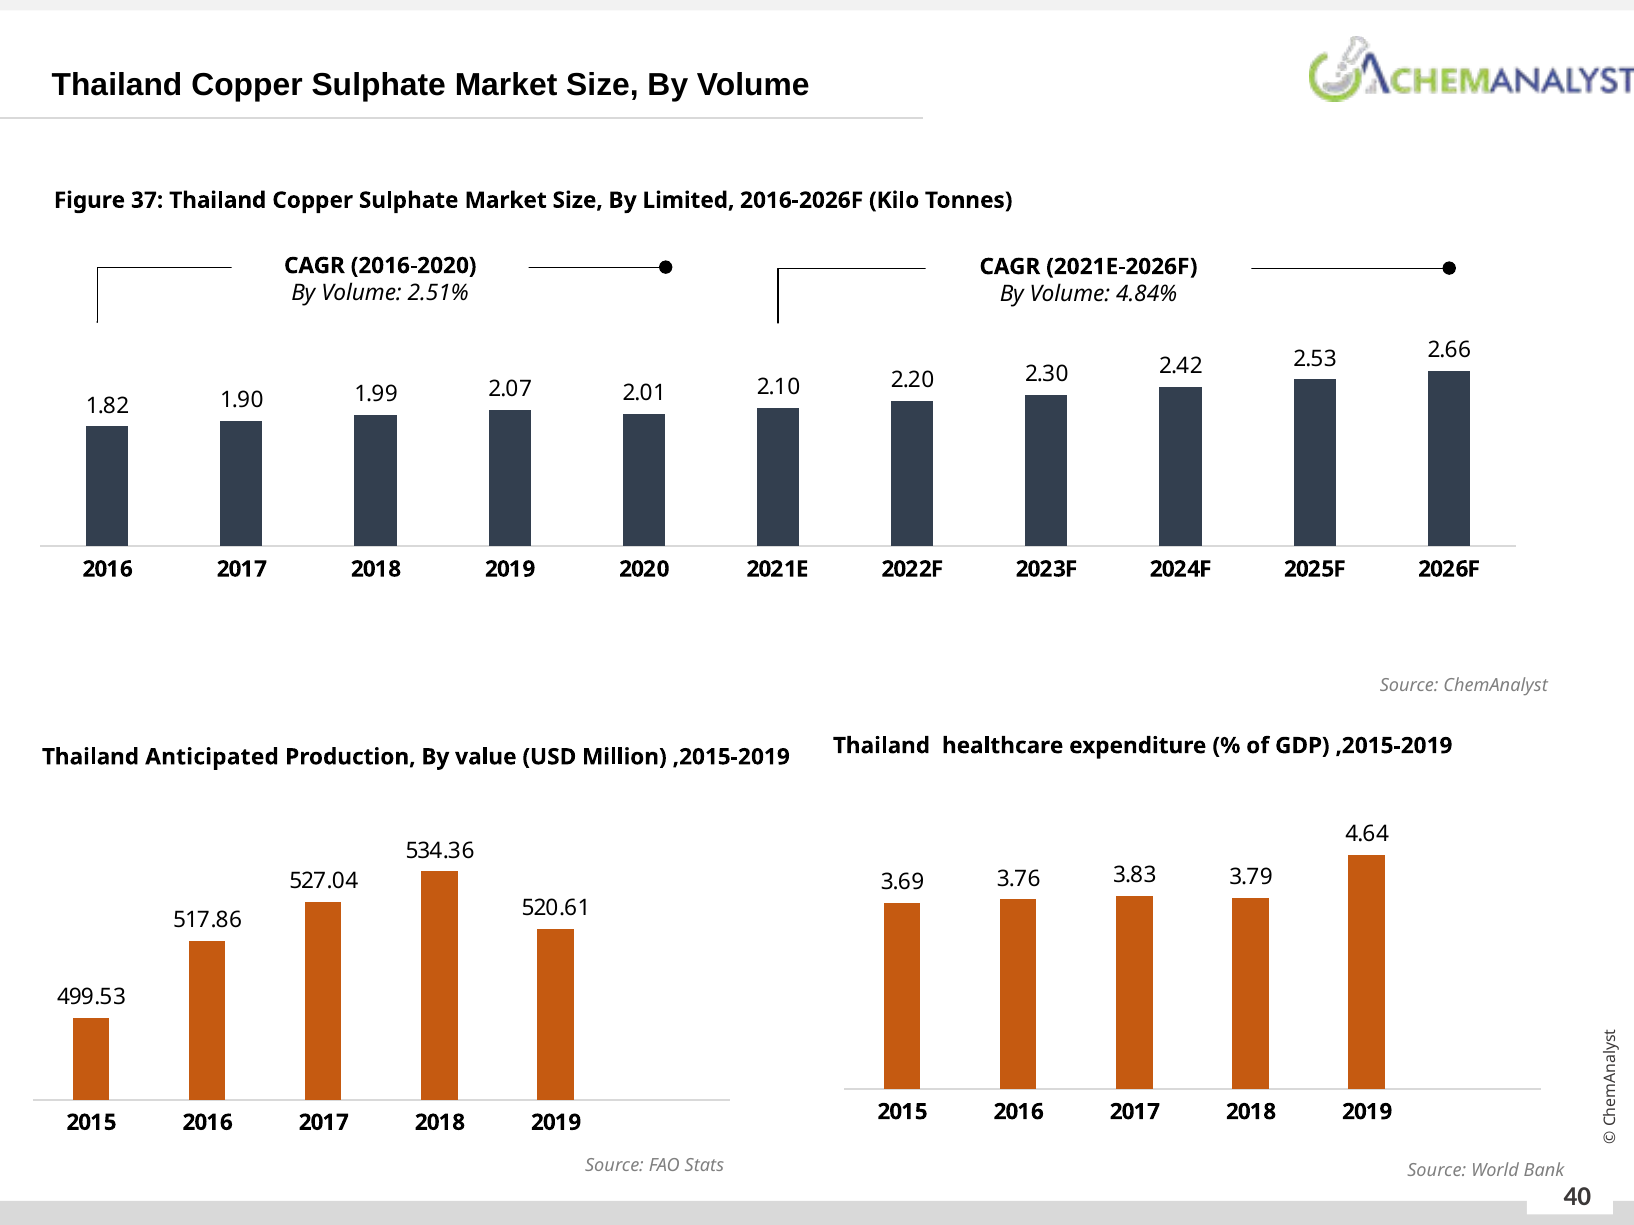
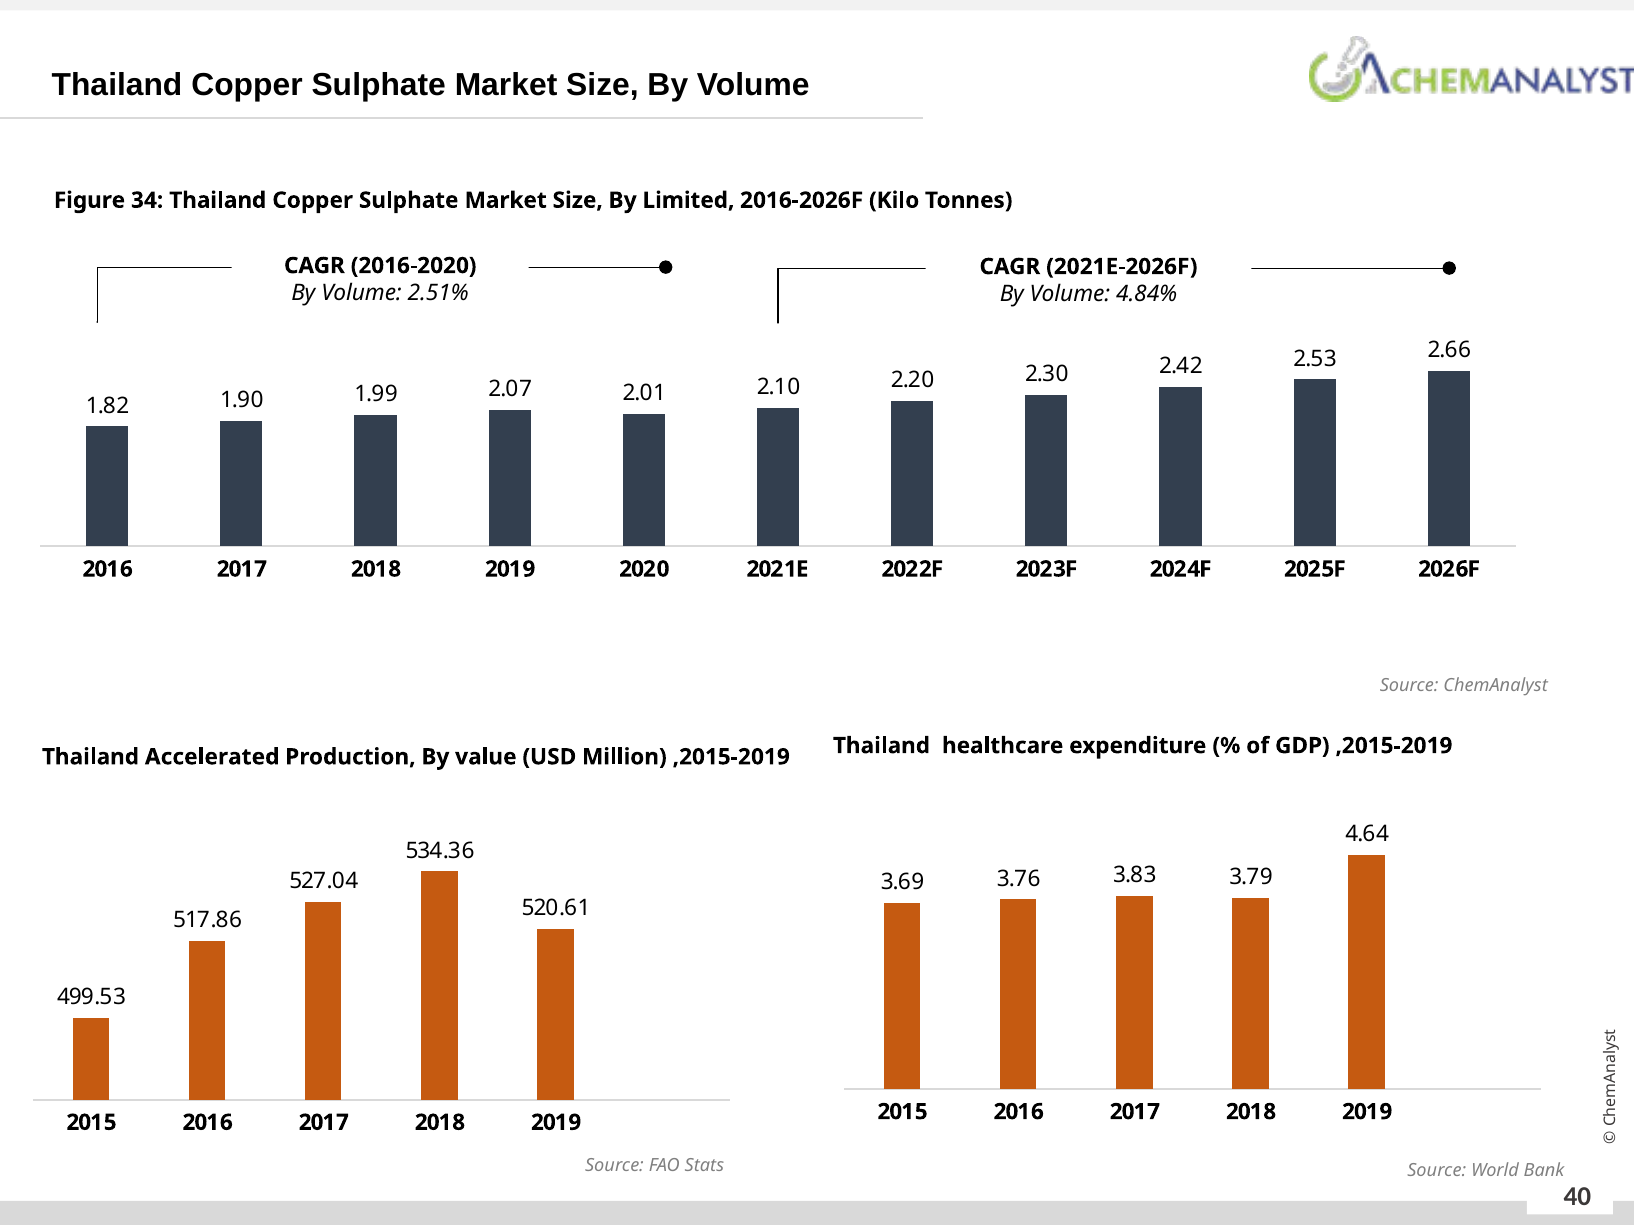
37: 37 -> 34 (147, 200)
Anticipated: Anticipated -> Accelerated (212, 757)
